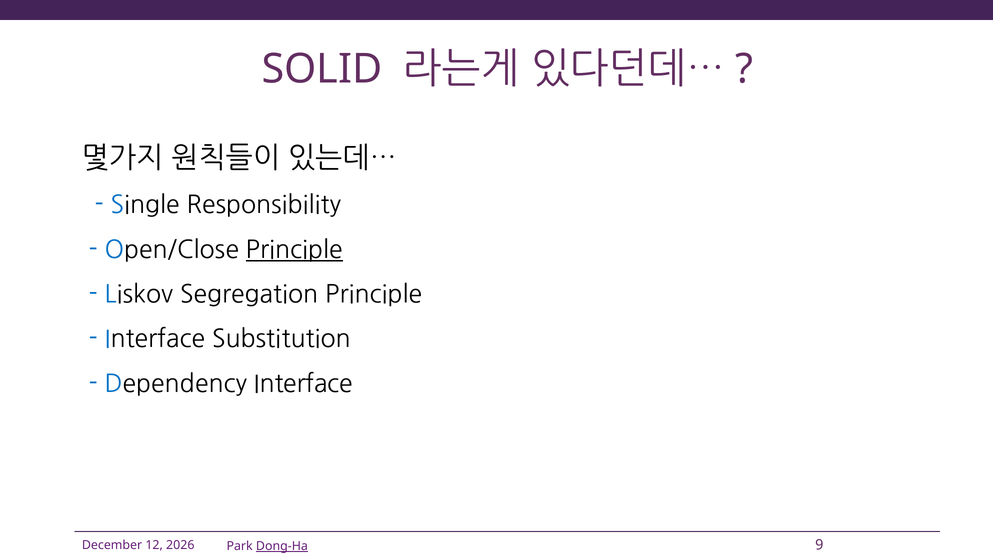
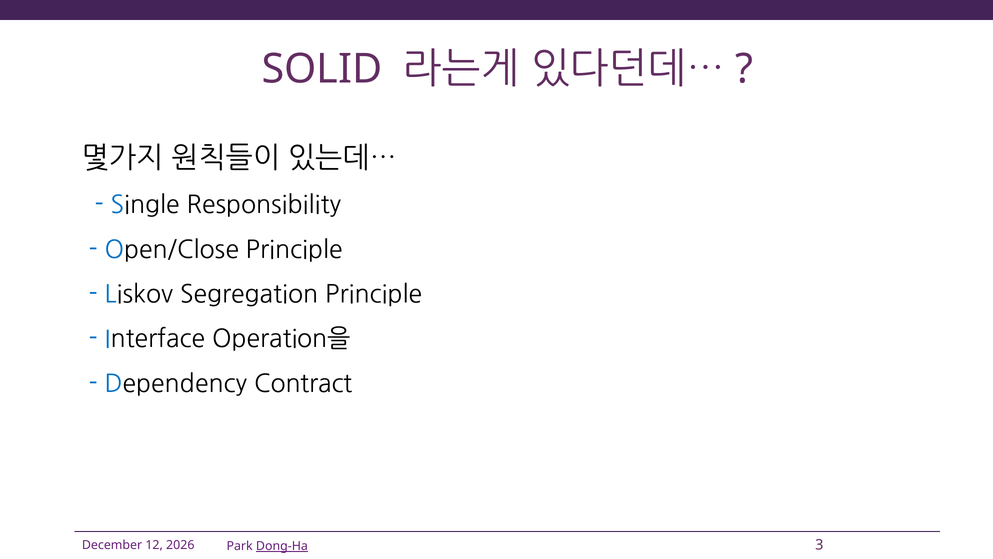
Principle underline: present -> none (294, 250)
Substitution: Substitution -> Operation을 (282, 339)
Dependency Interface: Interface -> Contract (303, 384)
9: 9 -> 3 (819, 545)
